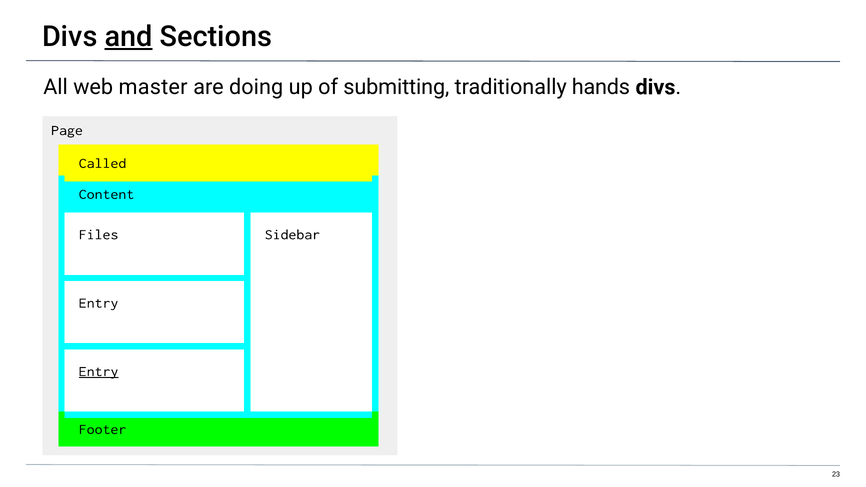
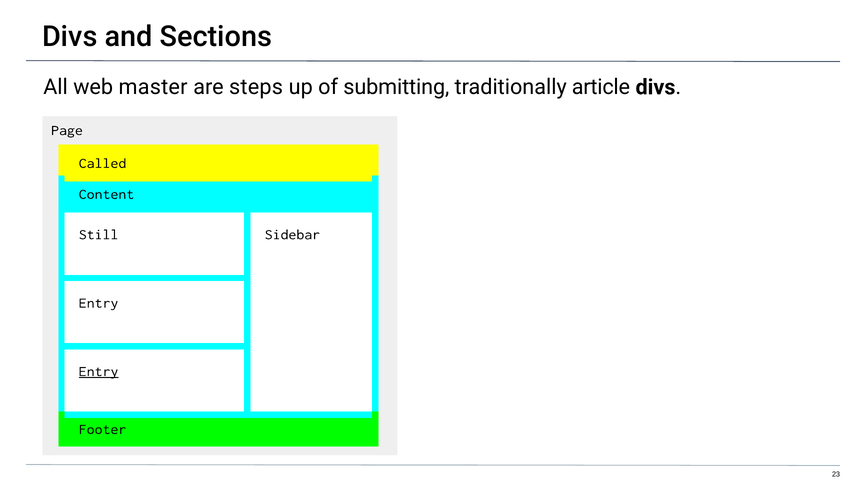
and underline: present -> none (129, 37)
doing: doing -> steps (256, 87)
hands: hands -> article (601, 87)
Files: Files -> Still (99, 235)
